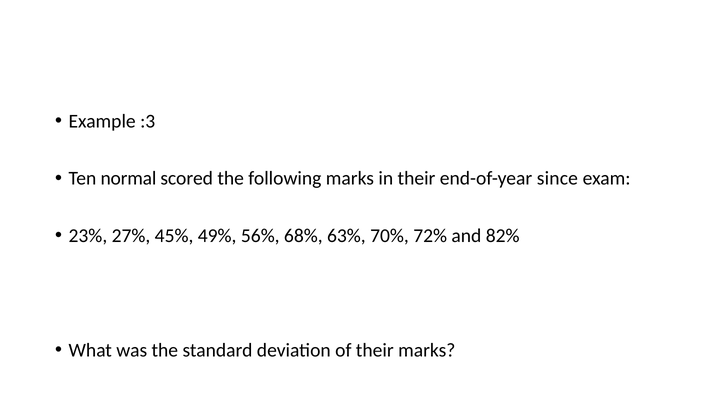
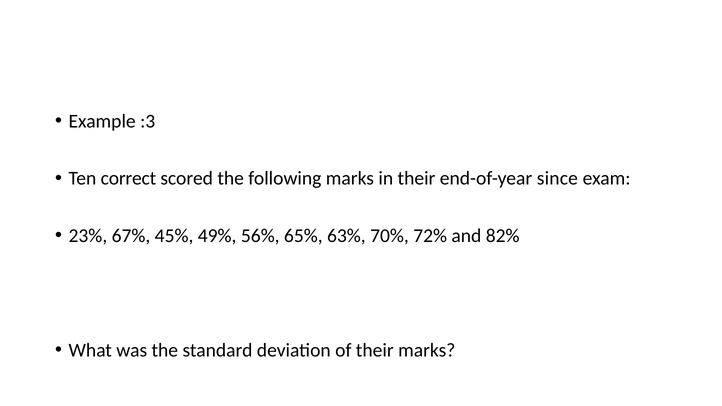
normal: normal -> correct (128, 179)
27%: 27% -> 67% (131, 236)
68%: 68% -> 65% (303, 236)
